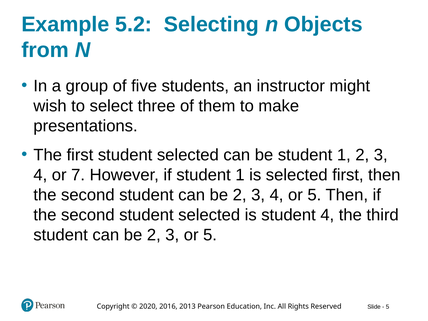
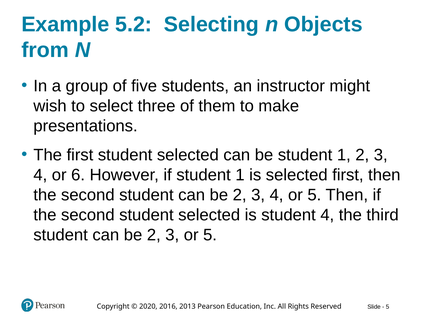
7: 7 -> 6 (78, 175)
